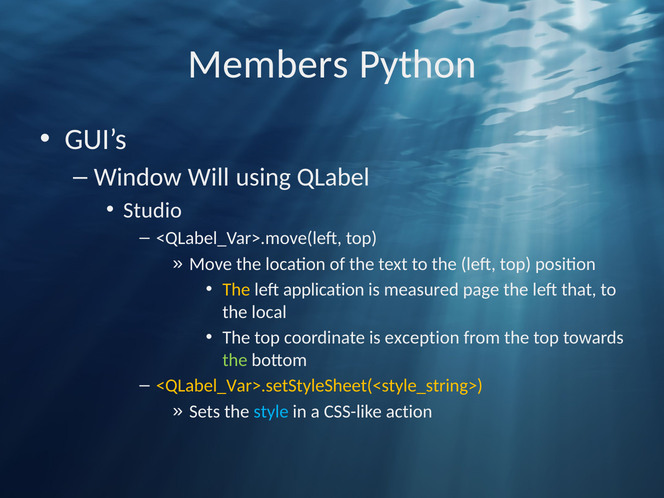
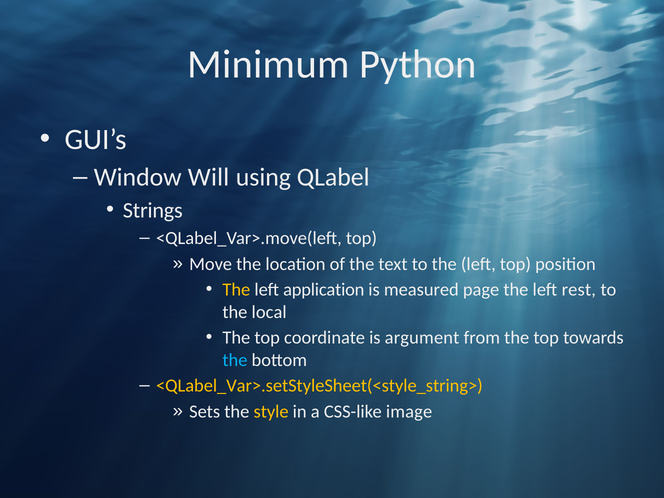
Members: Members -> Minimum (268, 64)
Studio: Studio -> Strings (153, 210)
that: that -> rest (579, 290)
exception: exception -> argument (422, 338)
the colour: light green -> light blue (235, 360)
style colour: light blue -> yellow (271, 412)
action: action -> image (409, 412)
